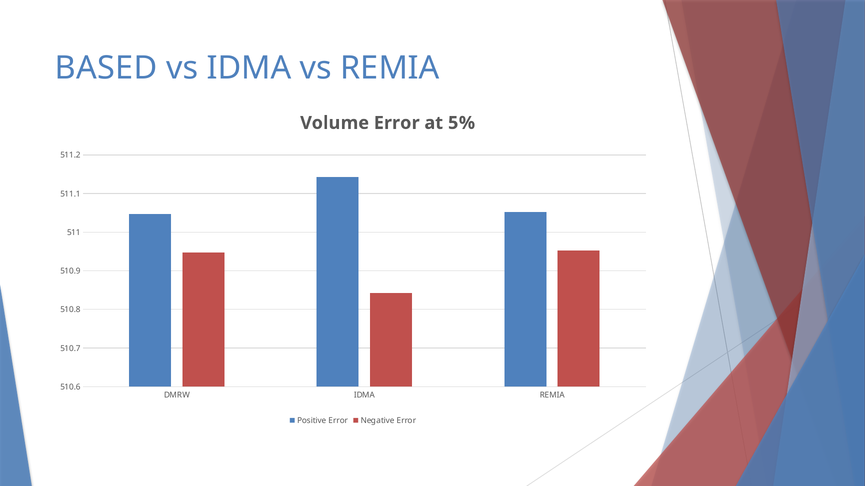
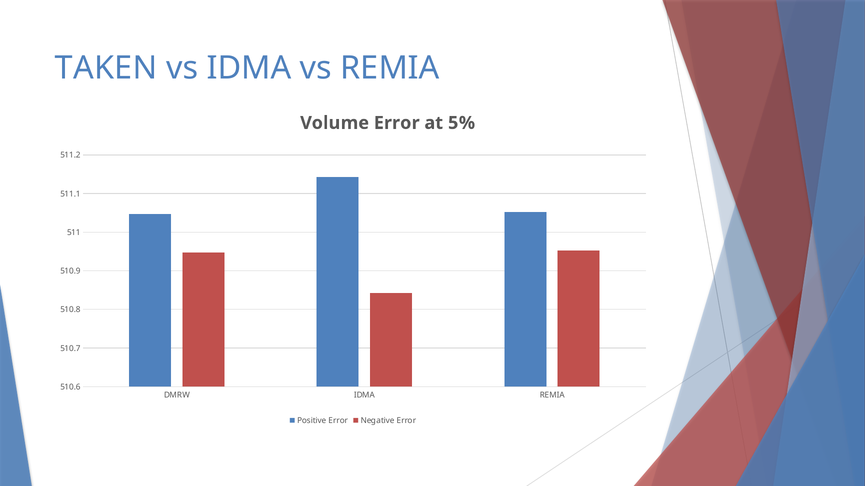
BASED: BASED -> TAKEN (106, 68)
